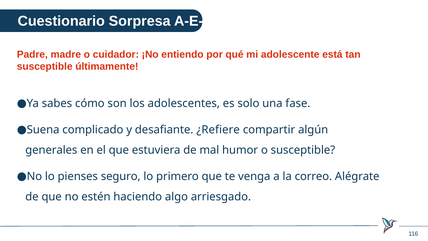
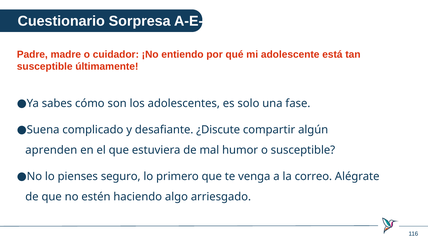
¿Refiere: ¿Refiere -> ¿Discute (218, 130)
generales: generales -> aprenden (51, 150)
